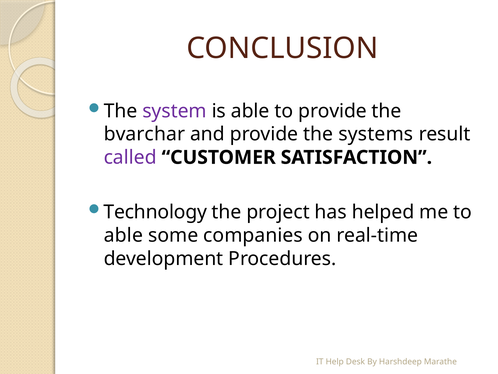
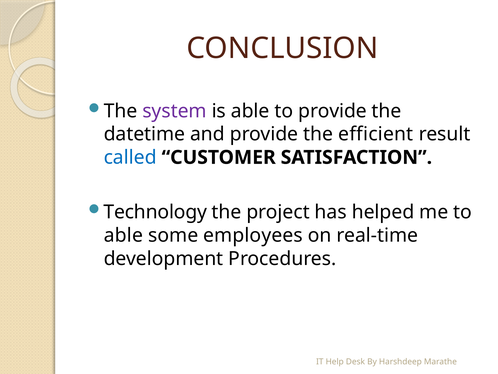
bvarchar: bvarchar -> datetime (144, 134)
systems: systems -> efficient (376, 134)
called colour: purple -> blue (130, 157)
companies: companies -> employees (253, 235)
